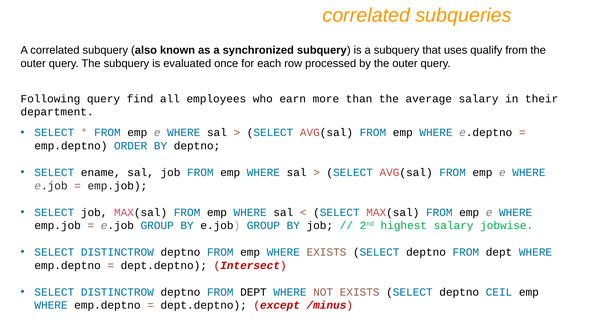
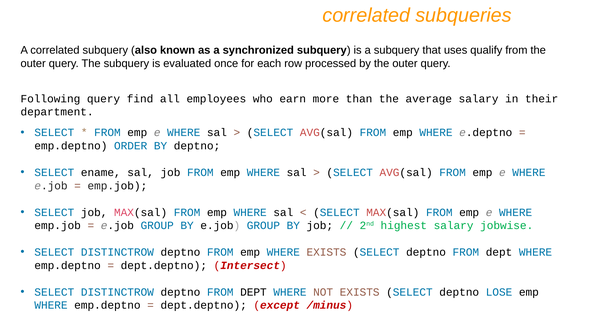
CEIL: CEIL -> LOSE (499, 292)
